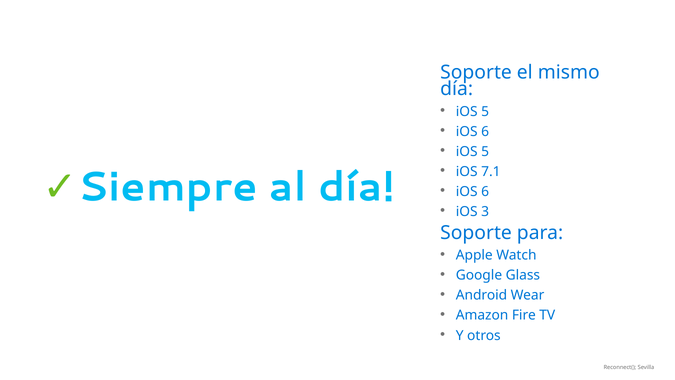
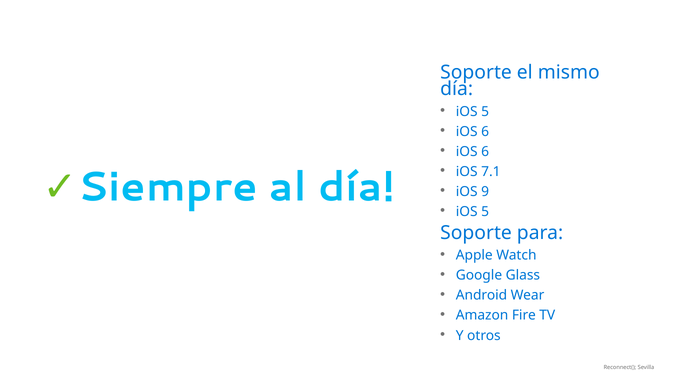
5: 5 -> 6 (485, 151)
6: 6 -> 9 (485, 191)
3: 3 -> 5 (485, 211)
